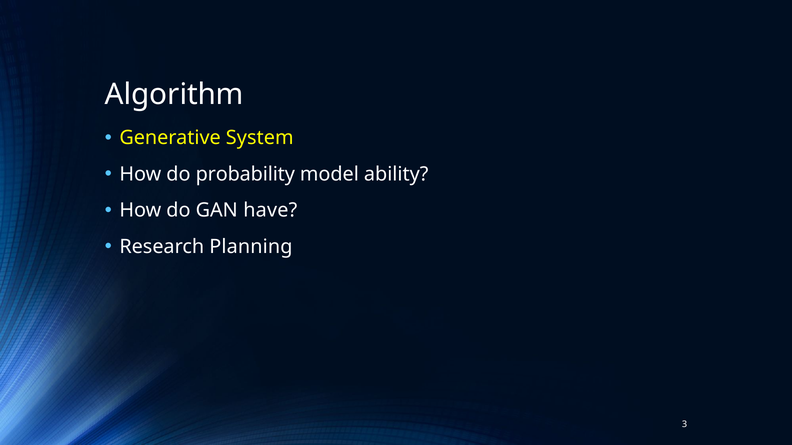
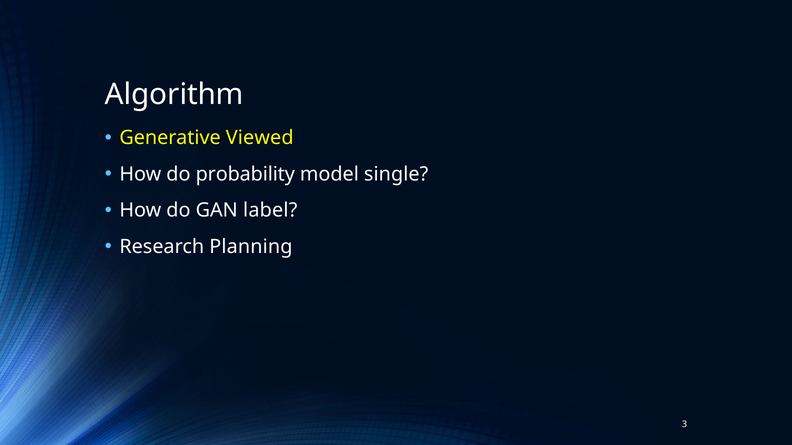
System: System -> Viewed (260, 138)
ability: ability -> single (396, 174)
have: have -> label (270, 211)
